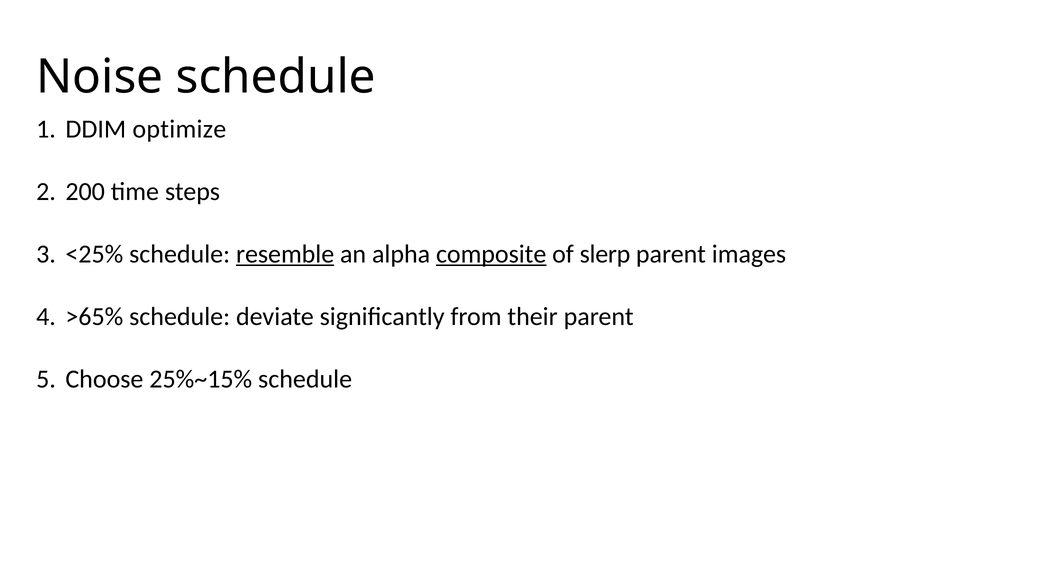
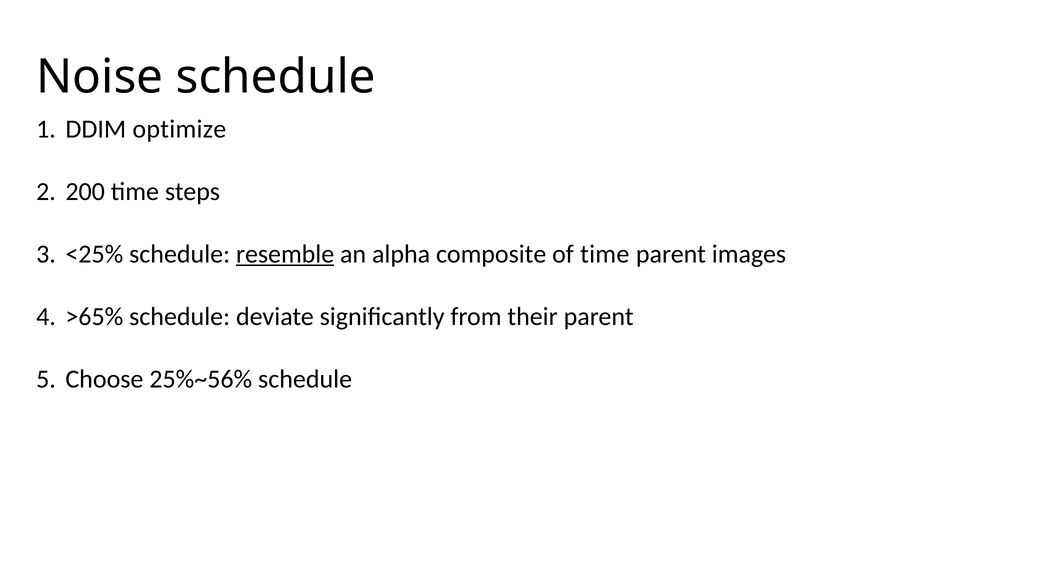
composite underline: present -> none (491, 254)
of slerp: slerp -> time (605, 254)
25%~15%: 25%~15% -> 25%~56% (201, 379)
